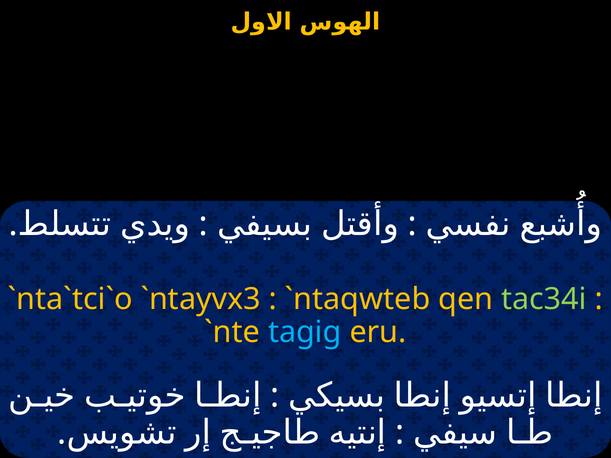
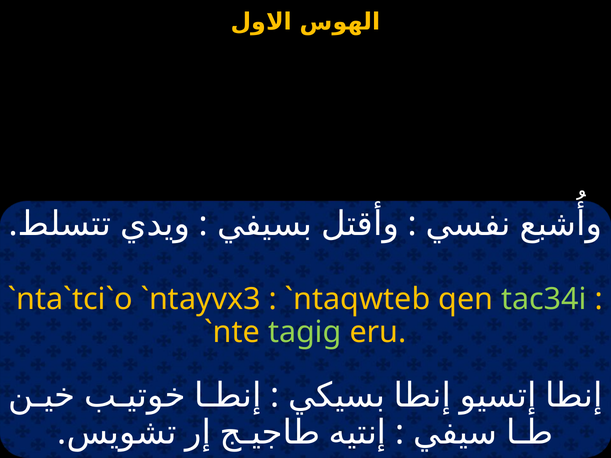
tagig colour: light blue -> light green (305, 333)
